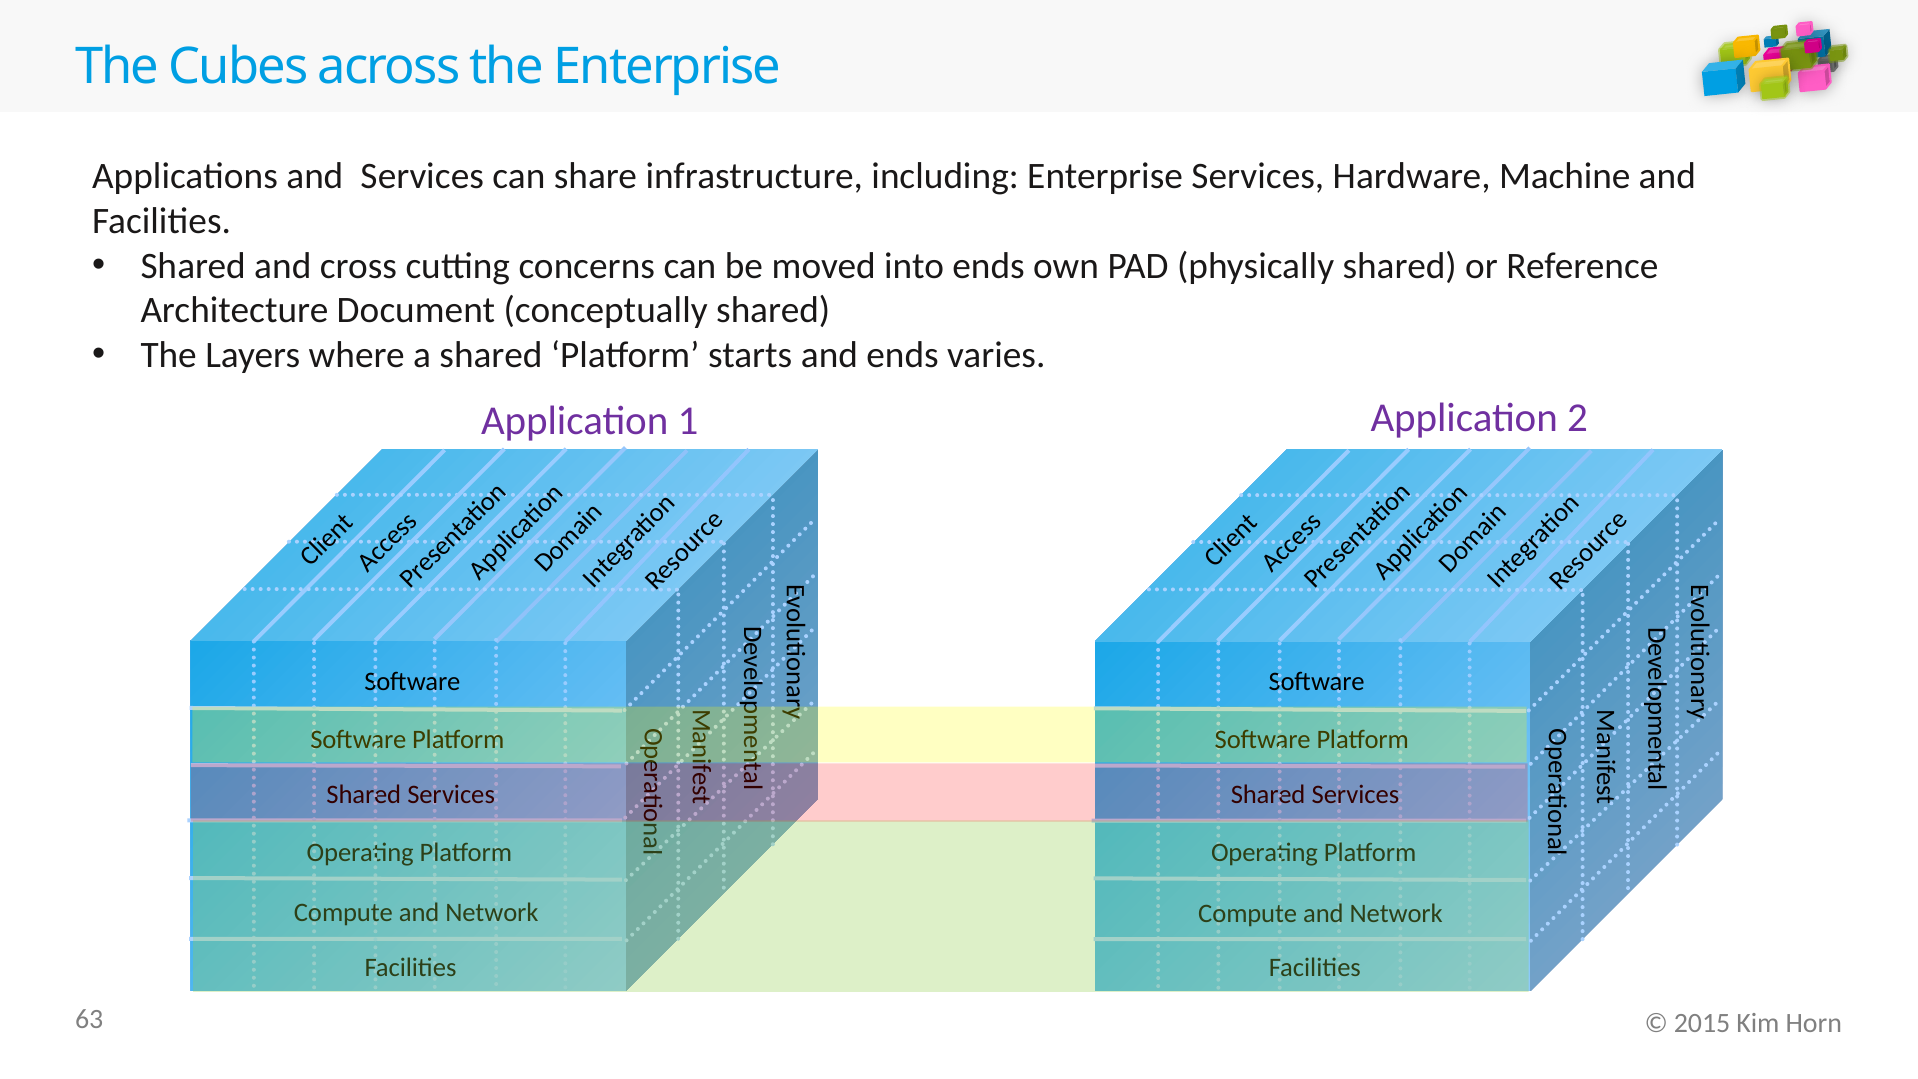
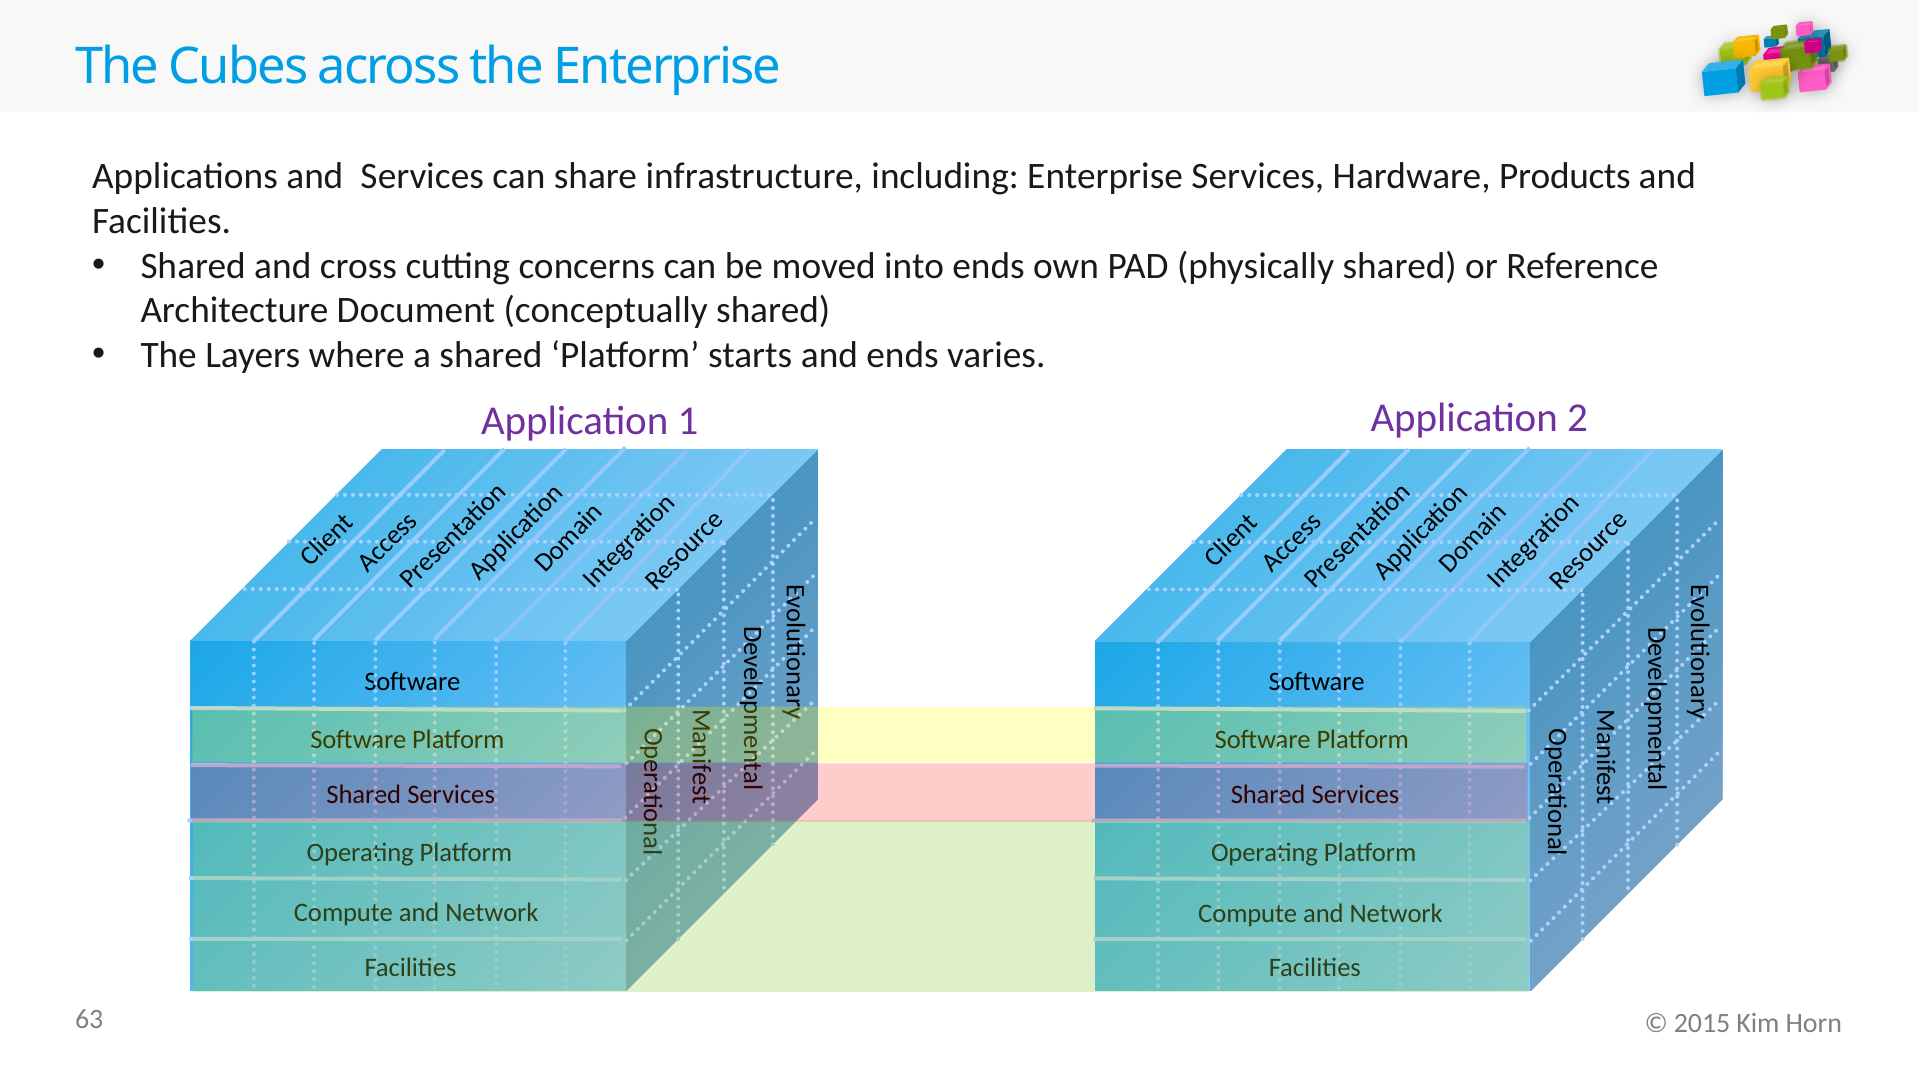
Machine: Machine -> Products (1565, 176)
